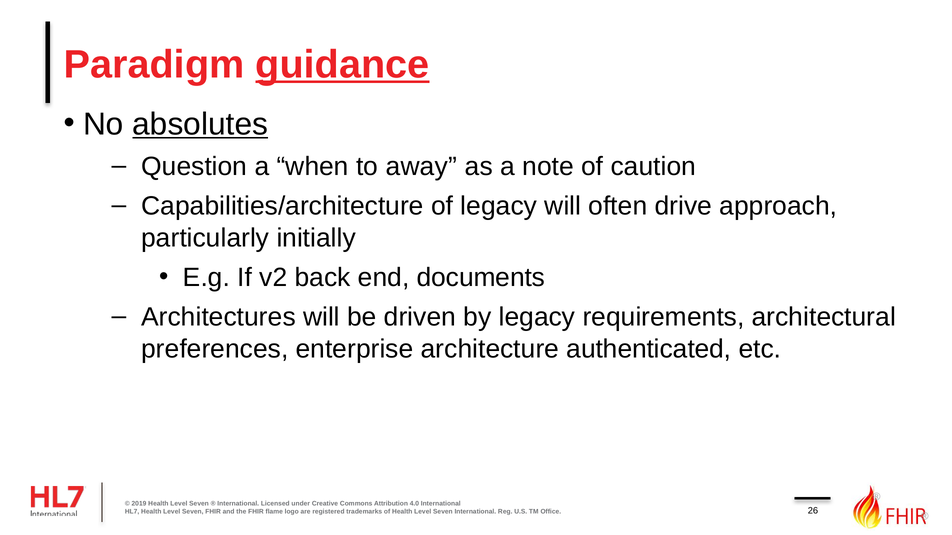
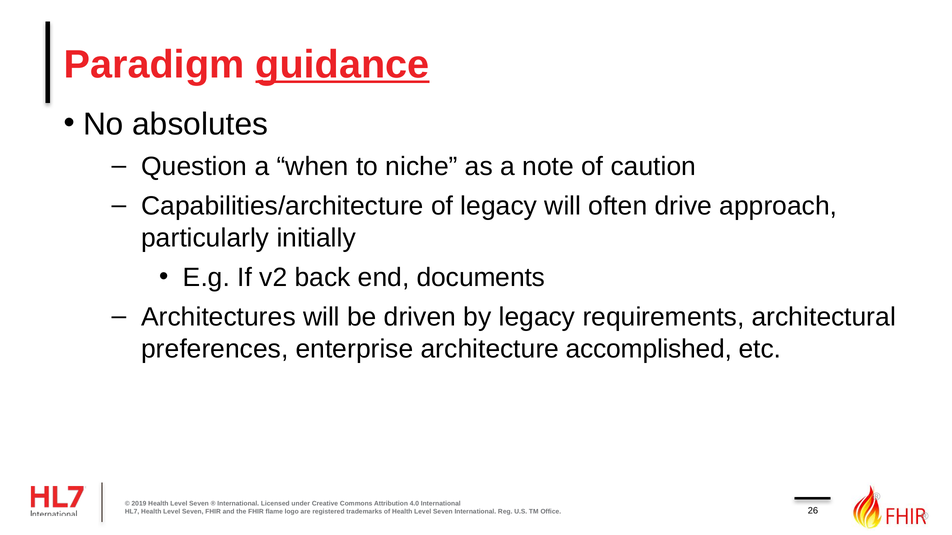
absolutes underline: present -> none (200, 124)
away: away -> niche (422, 167)
authenticated: authenticated -> accomplished (649, 349)
